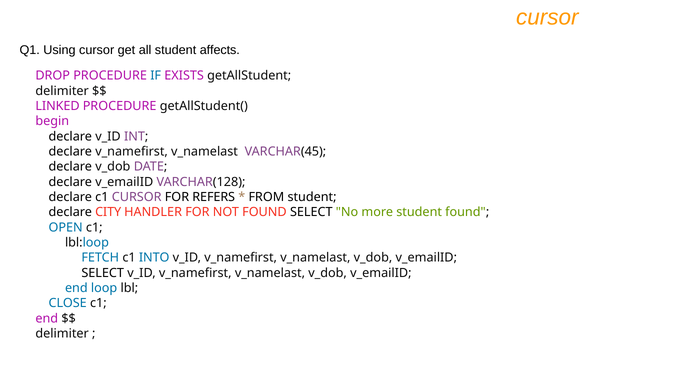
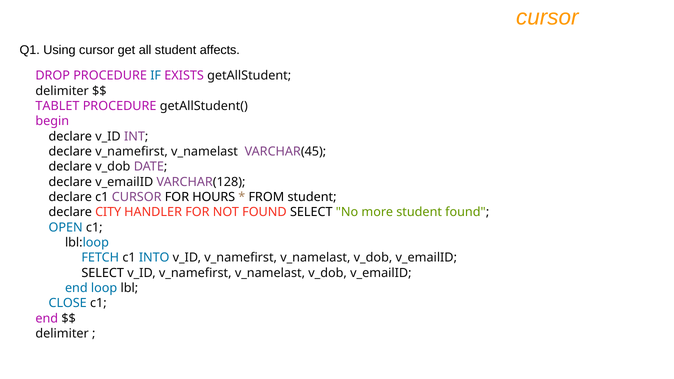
LINKED: LINKED -> TABLET (57, 106)
REFERS: REFERS -> HOURS (214, 197)
